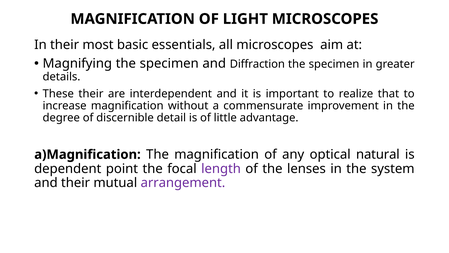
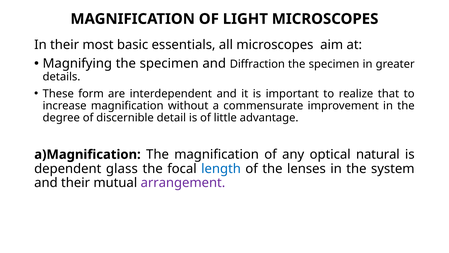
These their: their -> form (91, 93)
point: point -> glass (122, 168)
length colour: purple -> blue (221, 168)
